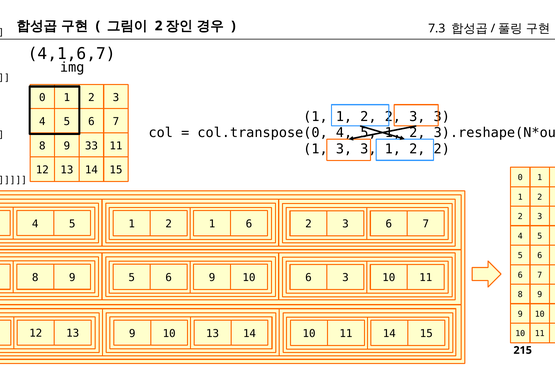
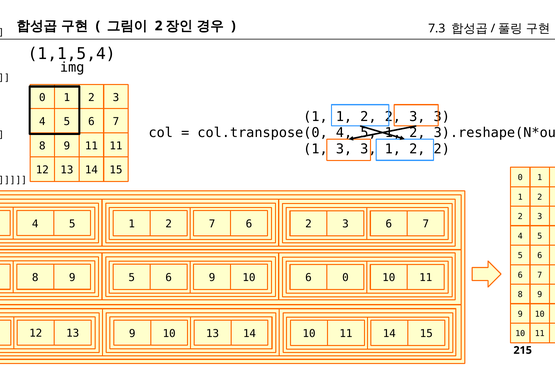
4,1,6,7: 4,1,6,7 -> 1,1,5,4 (72, 54)
9 33: 33 -> 11 (91, 146)
1 2 1: 1 -> 7 (212, 224)
6 3: 3 -> 0 (345, 277)
